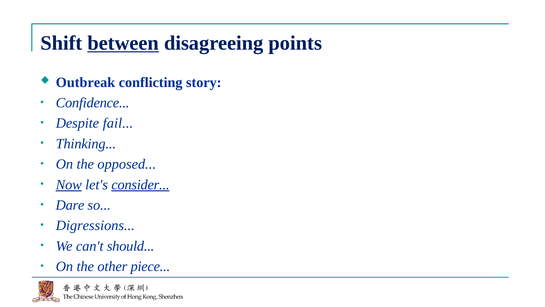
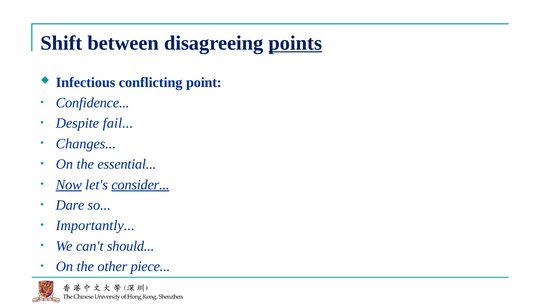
between underline: present -> none (123, 43)
points underline: none -> present (295, 43)
Outbreak: Outbreak -> Infectious (86, 82)
story: story -> point (204, 82)
Thinking: Thinking -> Changes (86, 144)
opposed: opposed -> essential (127, 164)
Digressions: Digressions -> Importantly (95, 225)
